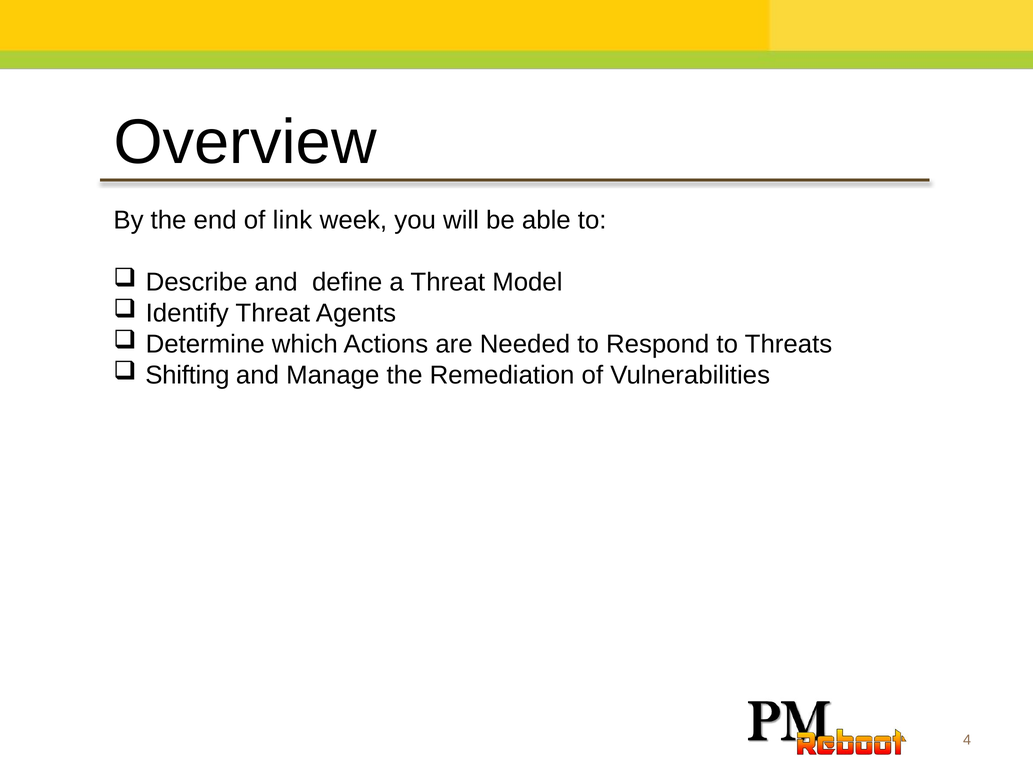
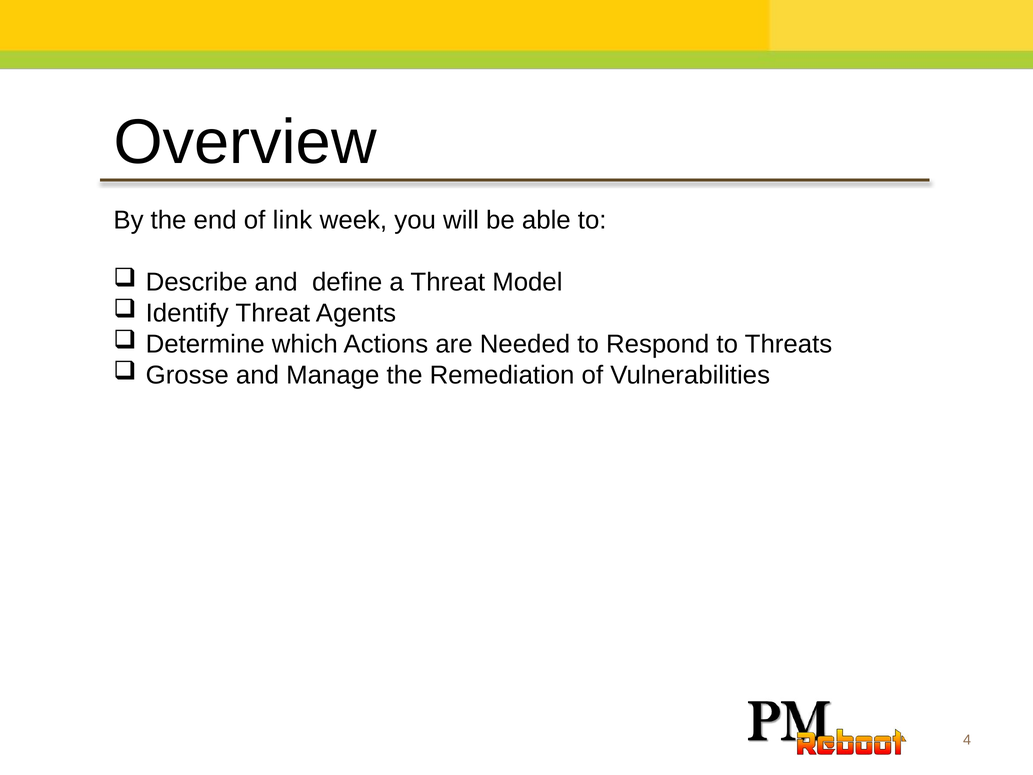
Shifting: Shifting -> Grosse (187, 375)
